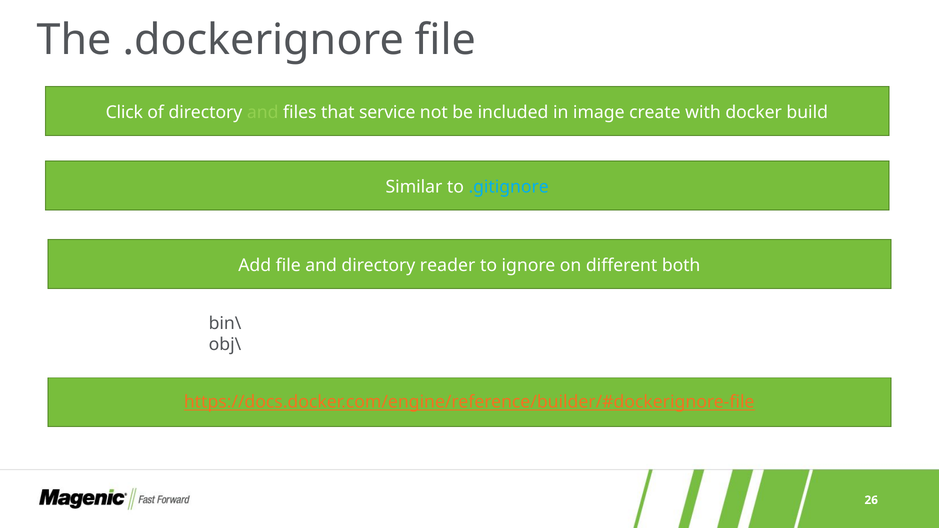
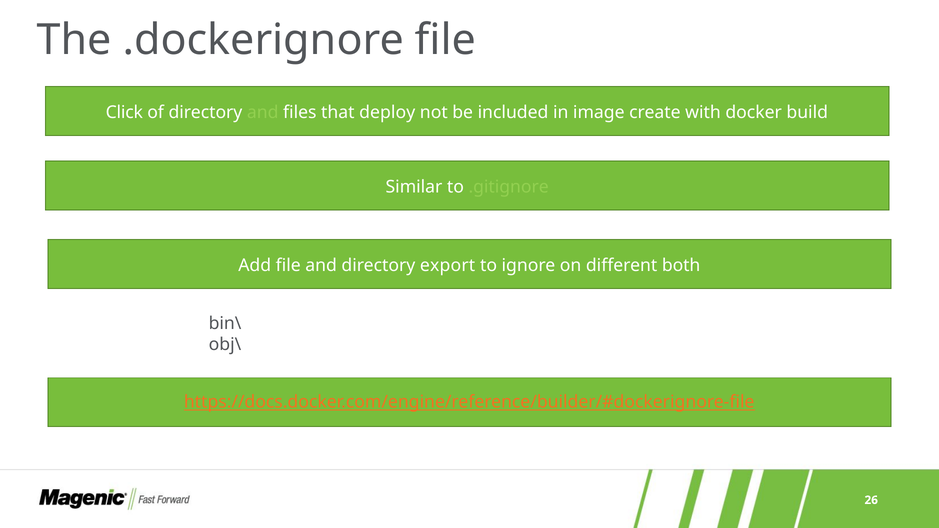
service: service -> deploy (387, 112)
.gitignore colour: light blue -> light green (509, 187)
reader: reader -> export (448, 265)
